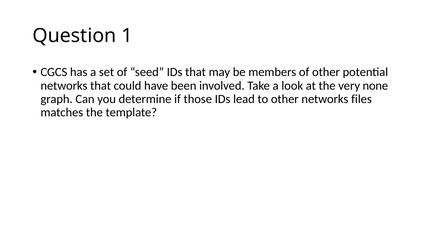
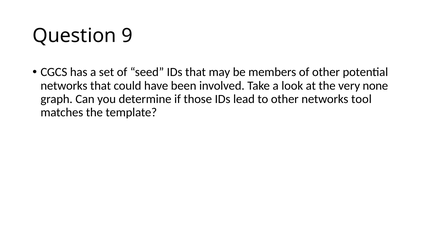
1: 1 -> 9 (127, 36)
files: files -> tool (361, 99)
